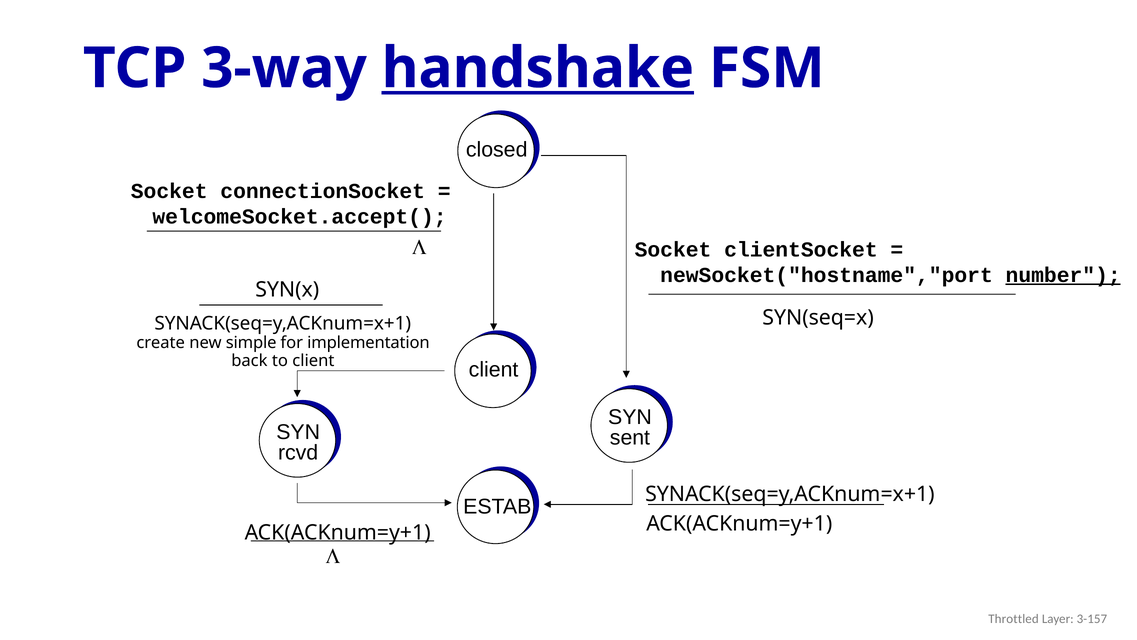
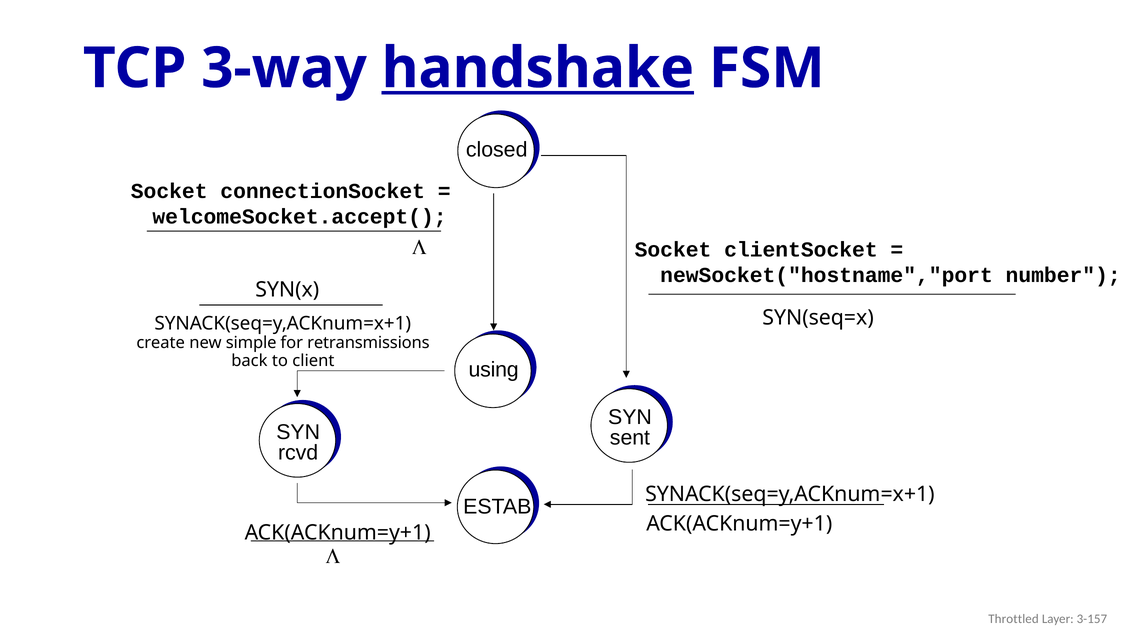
number underline: present -> none (1063, 275)
implementation: implementation -> retransmissions (368, 343)
client: client -> using (494, 369)
